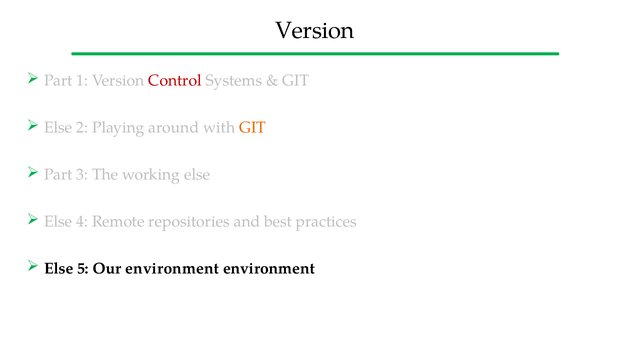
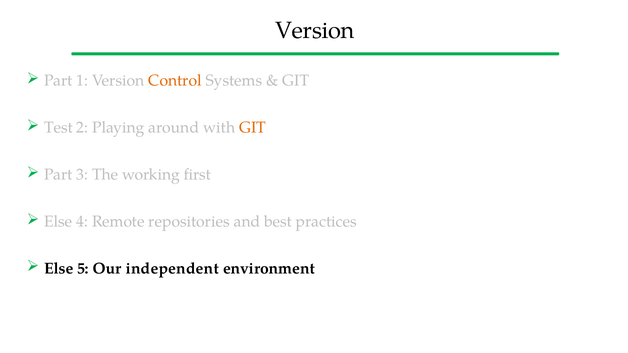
Control colour: red -> orange (175, 81)
Else: Else -> Test (58, 128)
working else: else -> first (197, 175)
Our environment: environment -> independent (172, 269)
